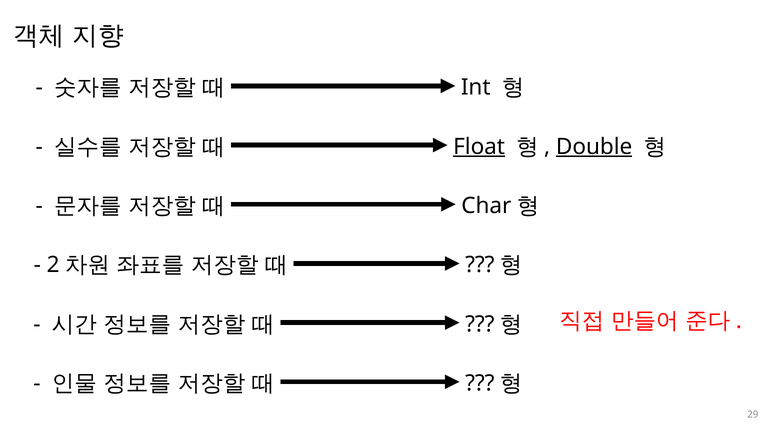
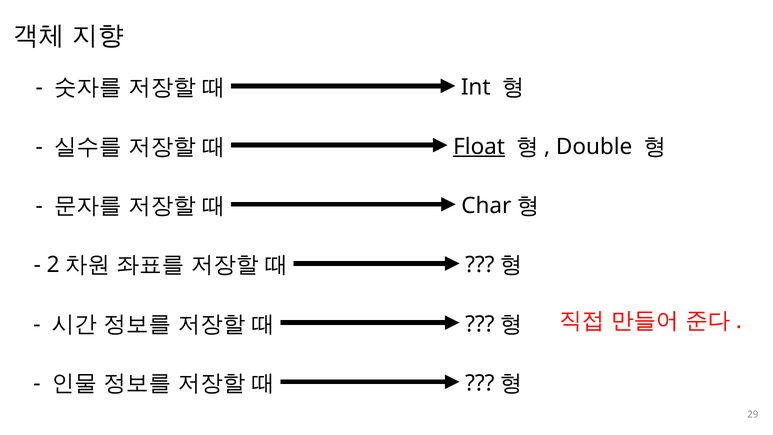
Double underline: present -> none (594, 147)
